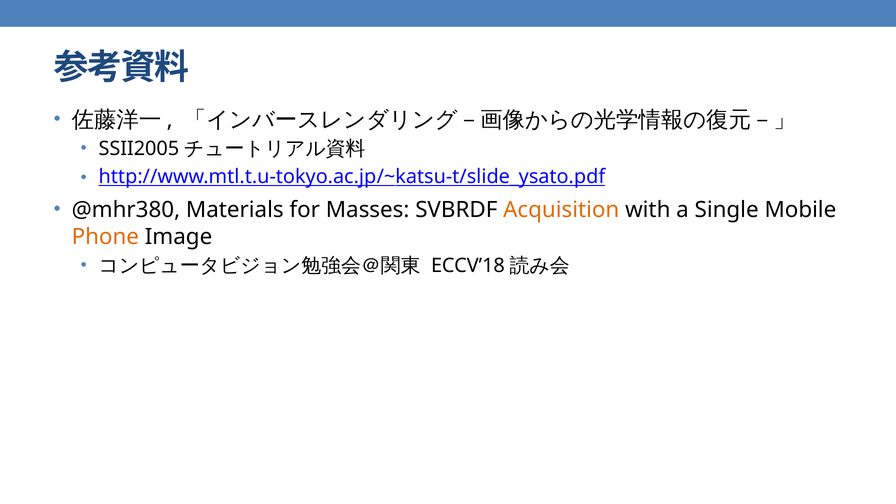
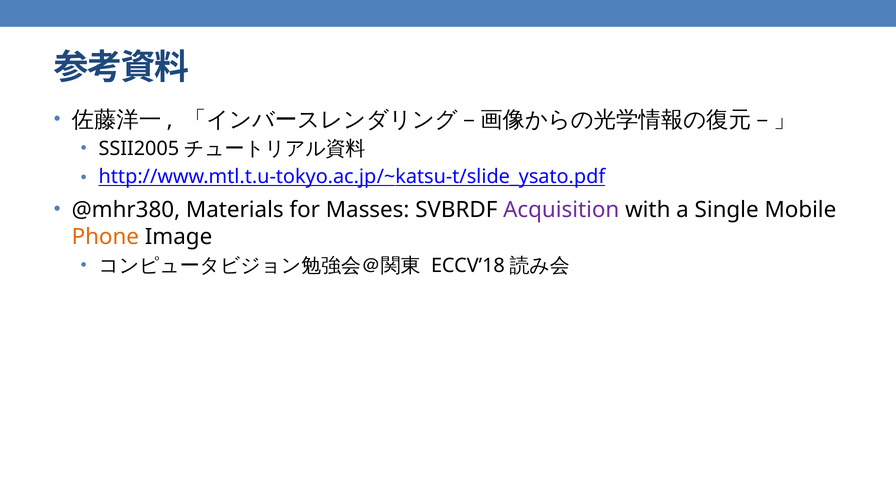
Acquisition colour: orange -> purple (561, 210)
